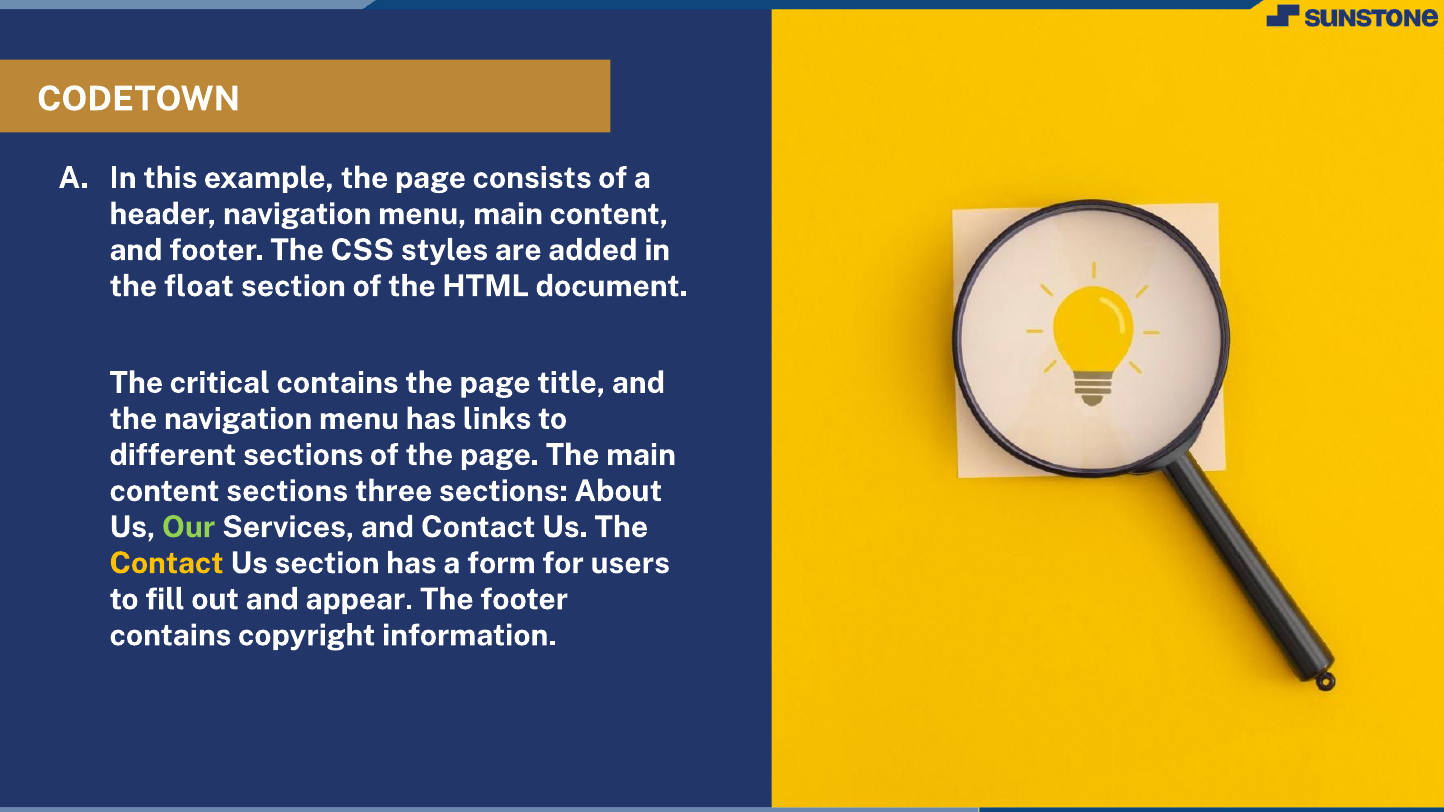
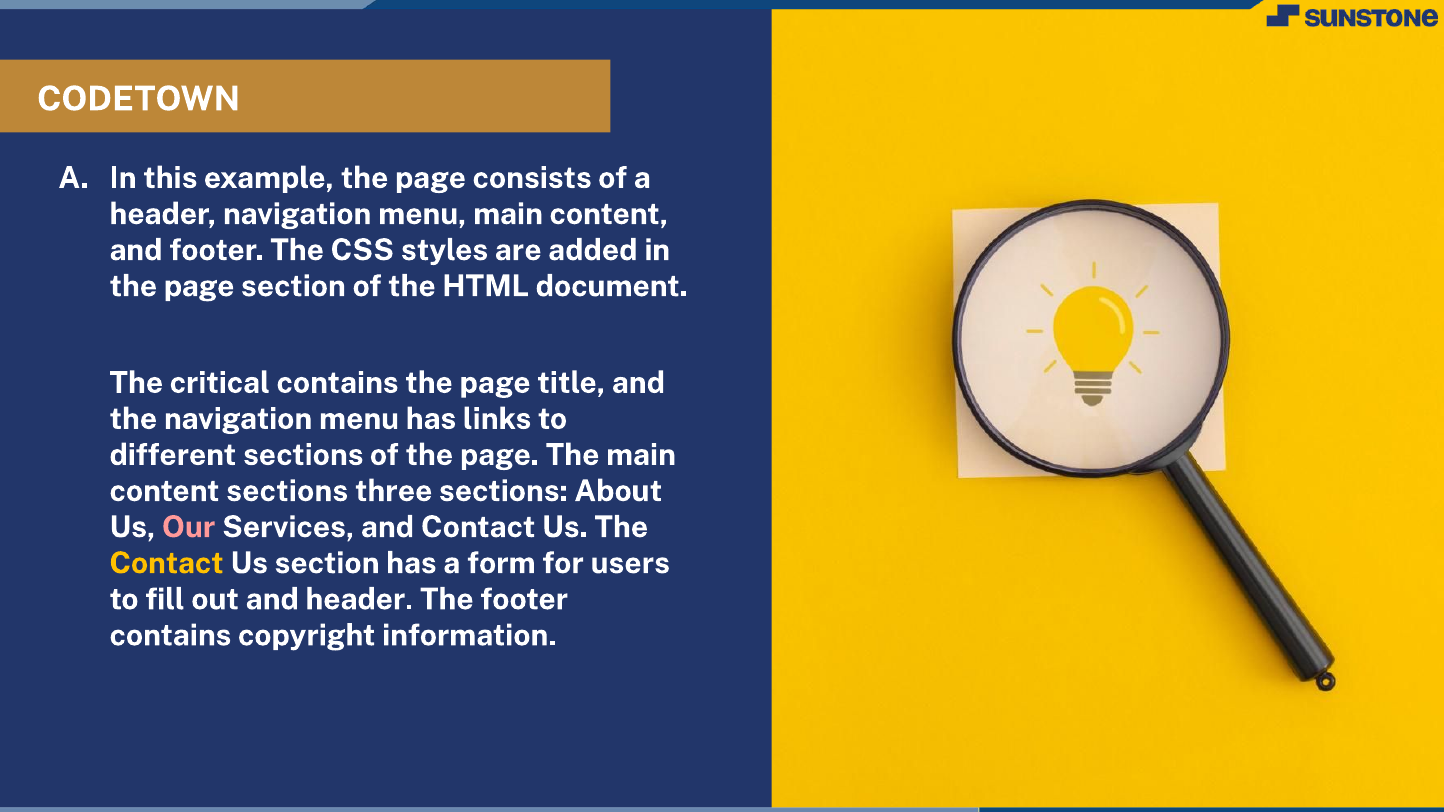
float: float -> page (199, 286)
Our colour: light green -> pink (189, 527)
and appear: appear -> header (359, 600)
